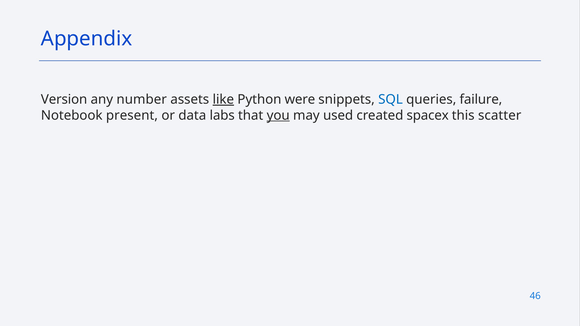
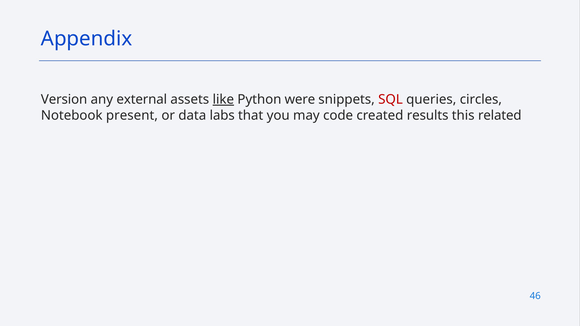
number: number -> external (142, 99)
SQL colour: blue -> red (391, 99)
failure: failure -> circles (481, 99)
you underline: present -> none (278, 115)
used: used -> code (338, 115)
spacex: spacex -> results (428, 115)
scatter: scatter -> related (500, 115)
